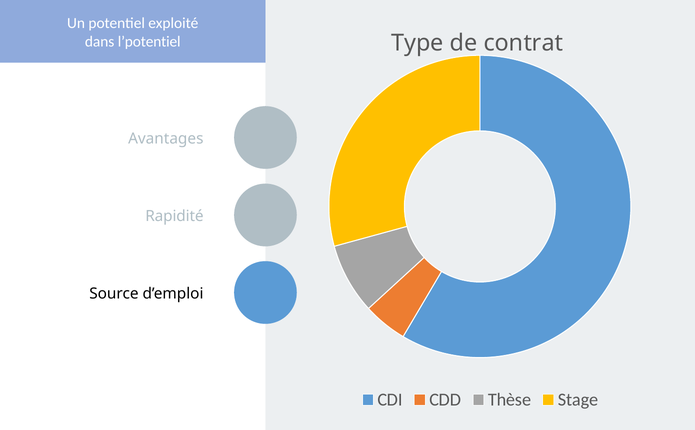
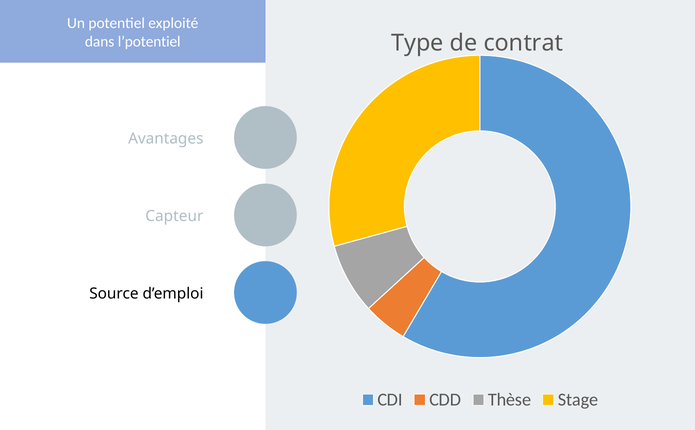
Rapidité: Rapidité -> Capteur (174, 216)
